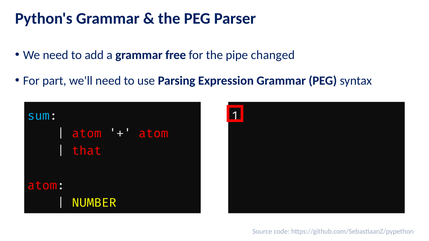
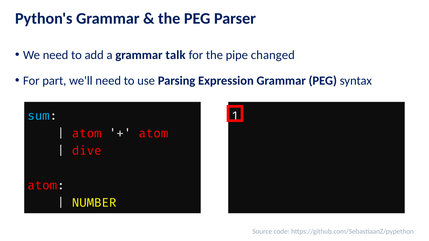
free: free -> talk (176, 55)
that: that -> dive (87, 151)
